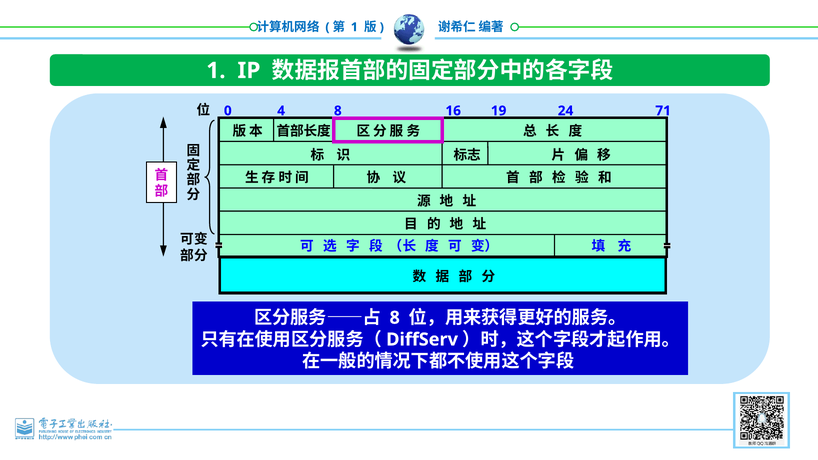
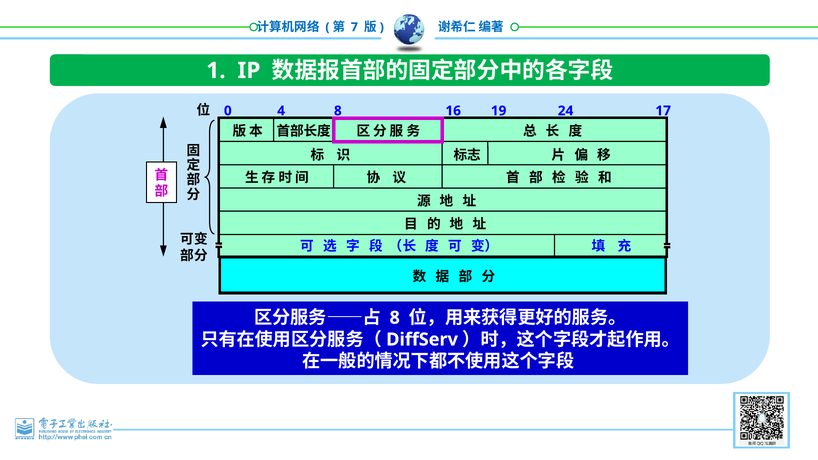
1: 1 -> 7 (354, 27)
71: 71 -> 17 (663, 111)
